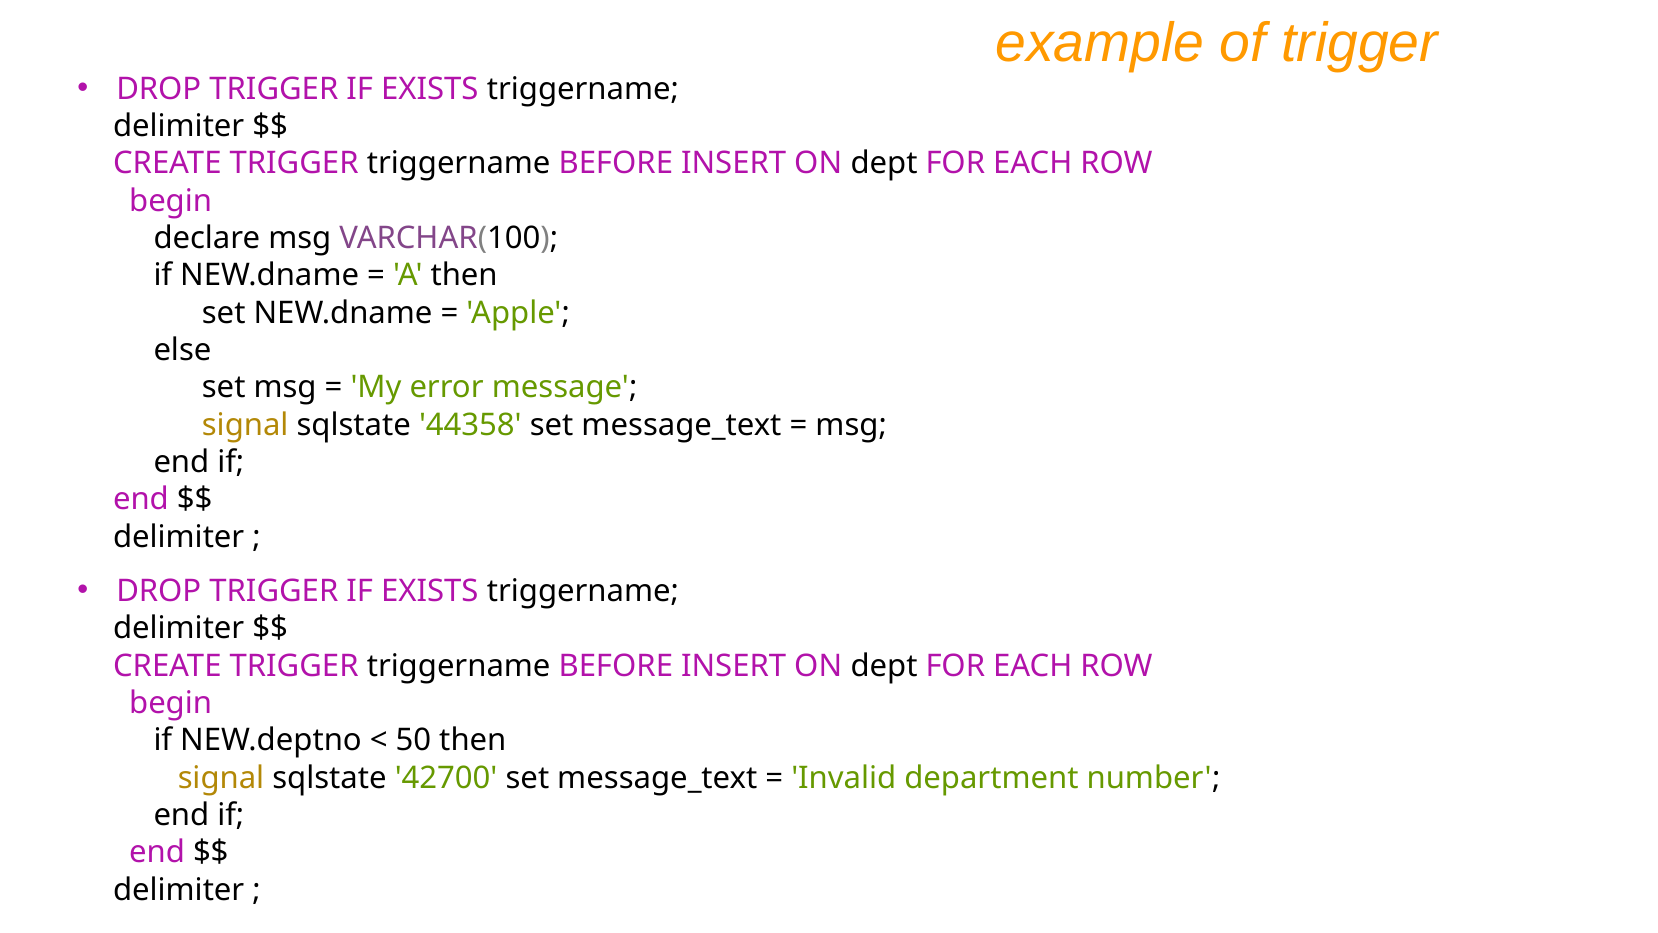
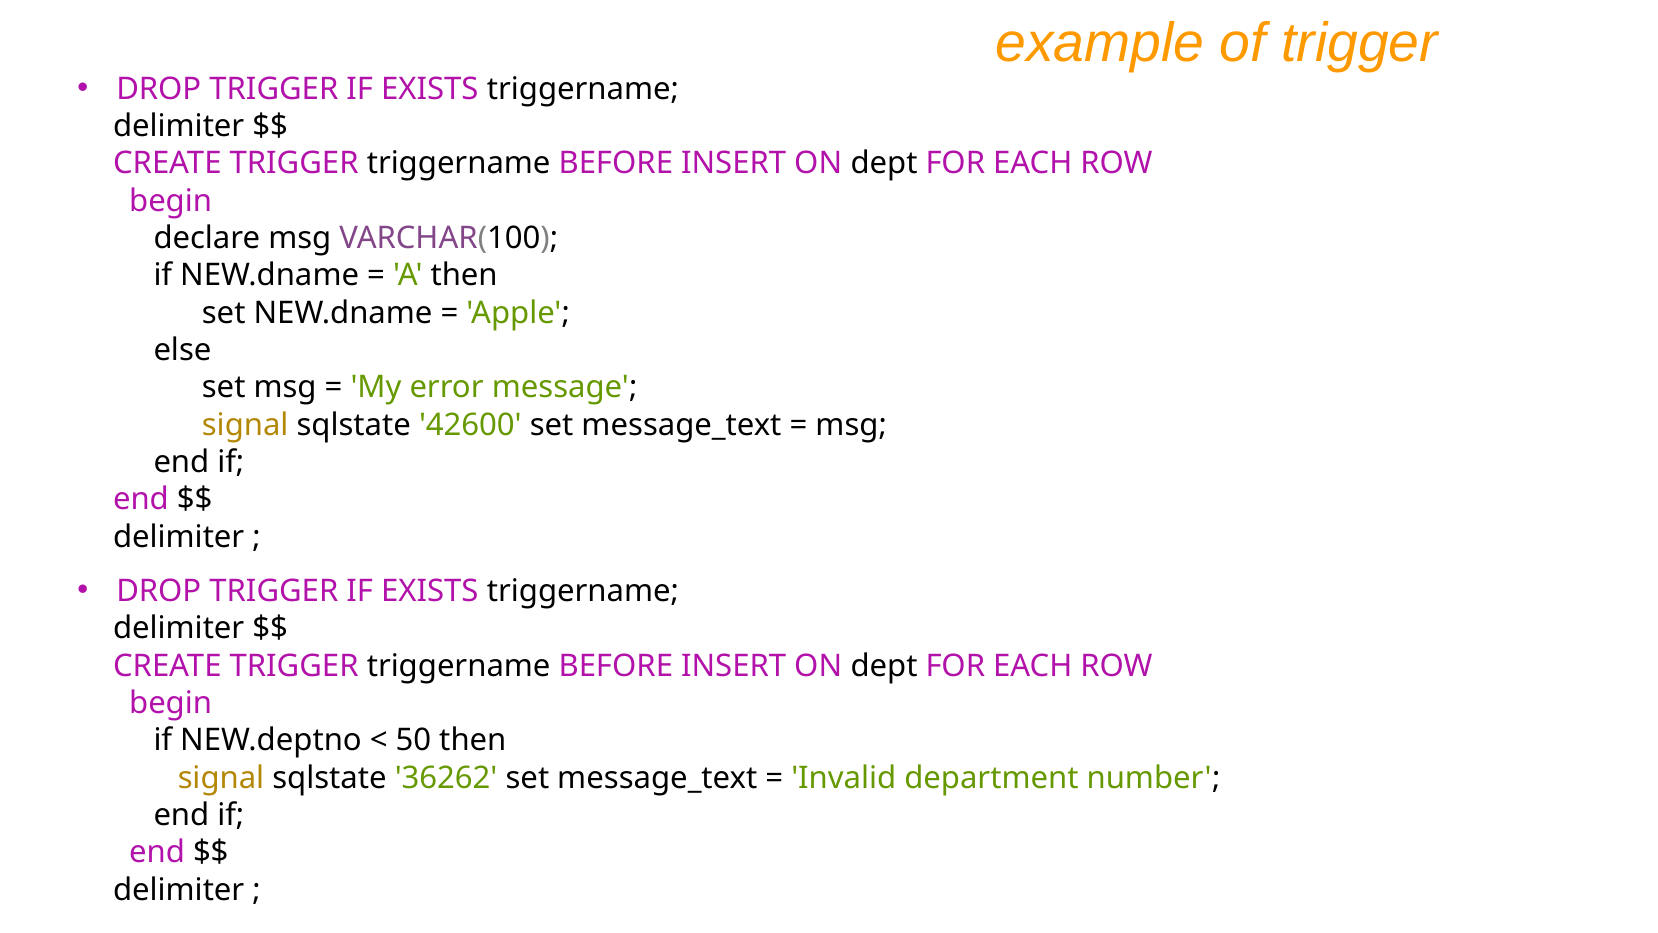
44358: 44358 -> 42600 (470, 425)
42700: 42700 -> 36262 (446, 778)
